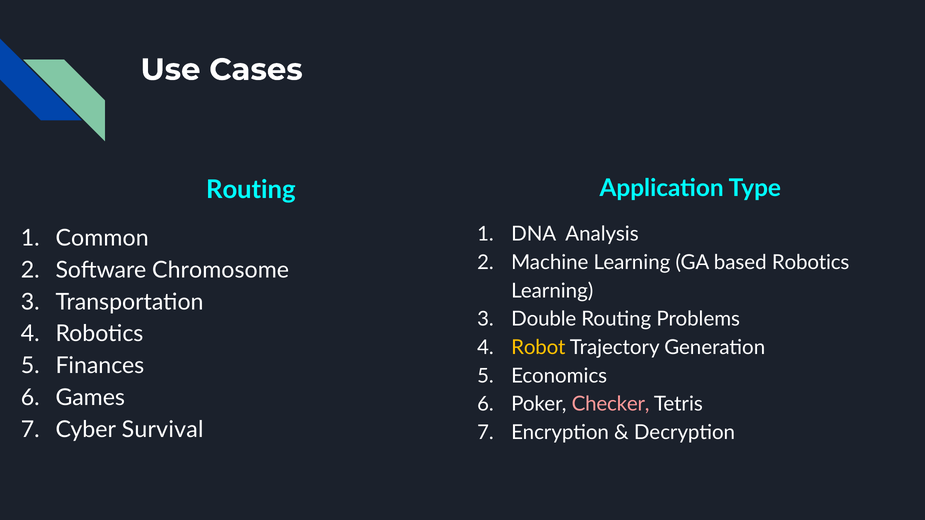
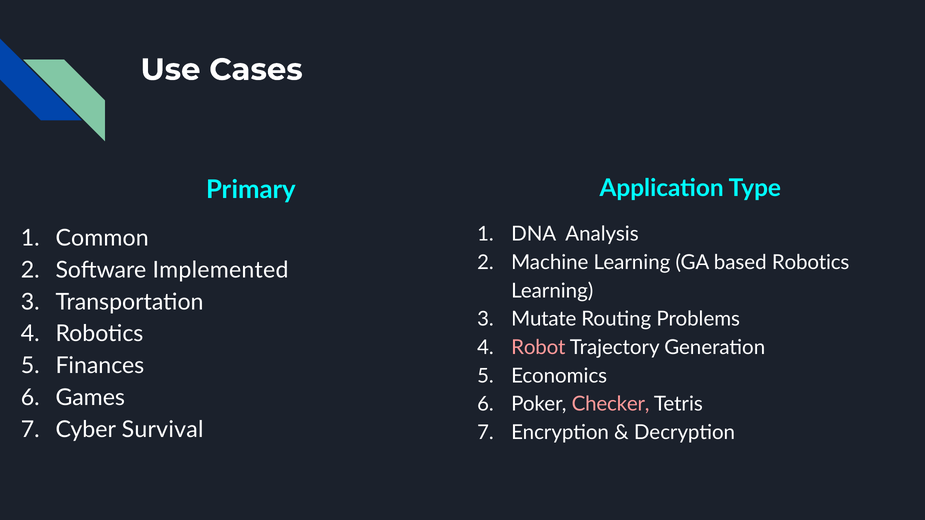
Routing: Routing -> Primary (251, 190)
Chromosome: Chromosome -> Implemented (220, 270)
Double: Double -> Mutate (544, 319)
Robot colour: yellow -> pink (538, 348)
